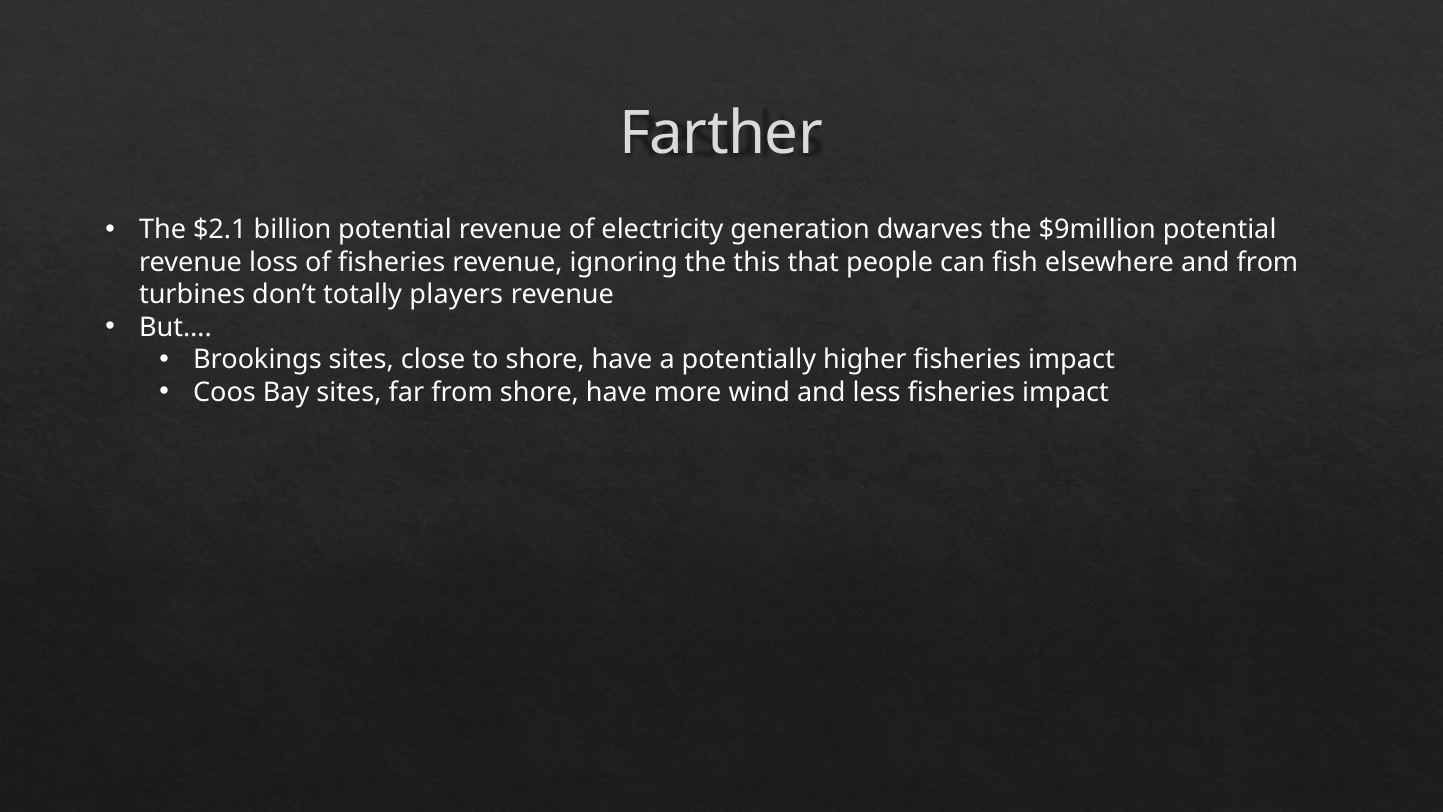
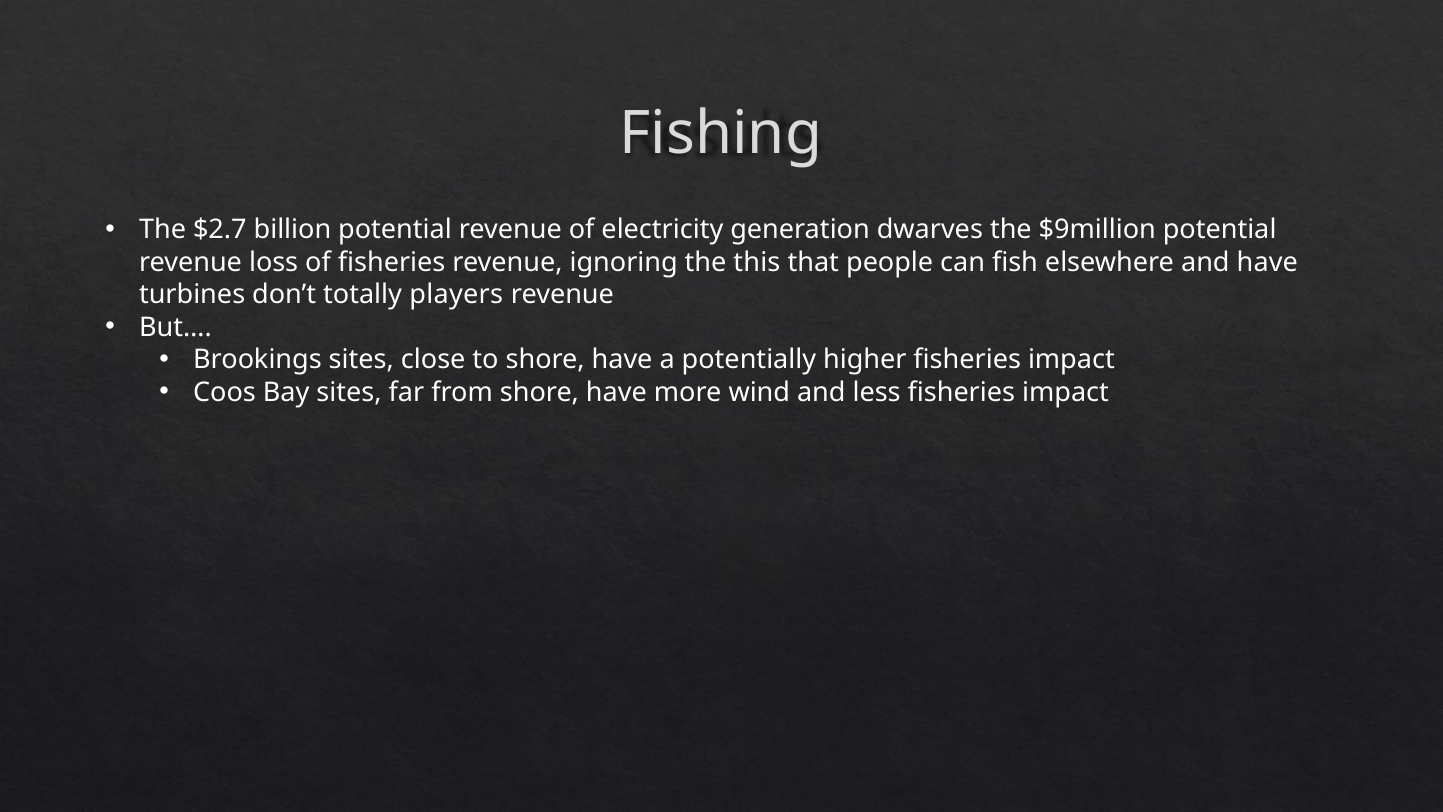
Farther: Farther -> Fishing (721, 134)
$2.1: $2.1 -> $2.7 (220, 230)
and from: from -> have (1267, 262)
